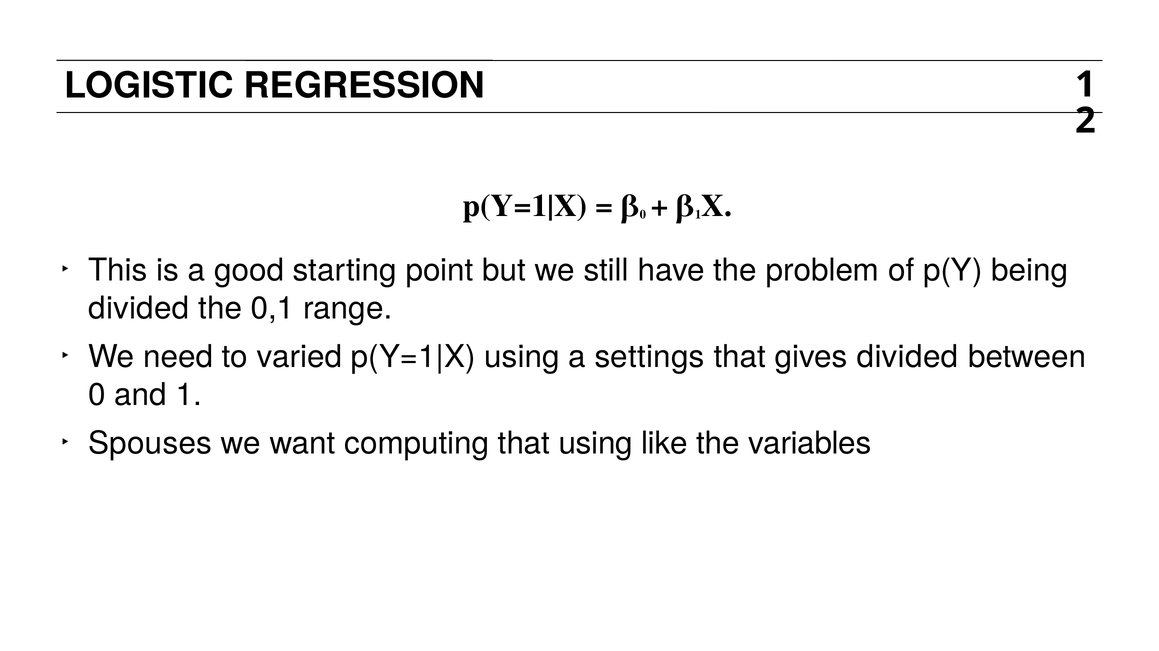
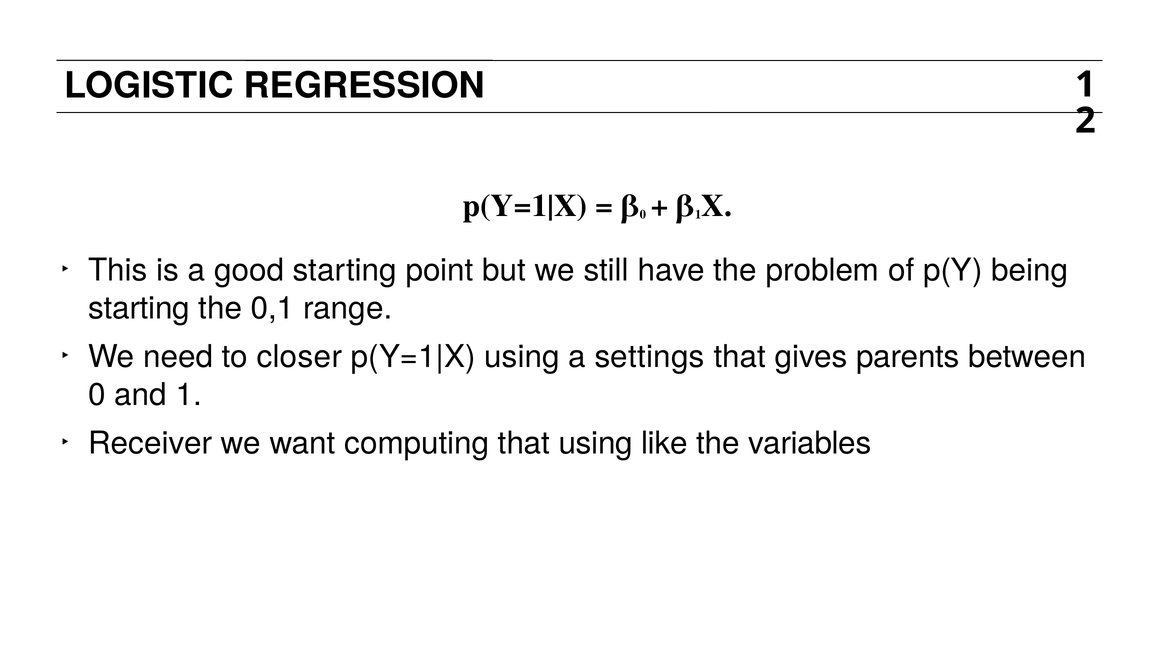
divided: divided -> starting (139, 308)
varied: varied -> closer (299, 357)
gives divided: divided -> parents (908, 357)
Spouses: Spouses -> Receiver (150, 443)
